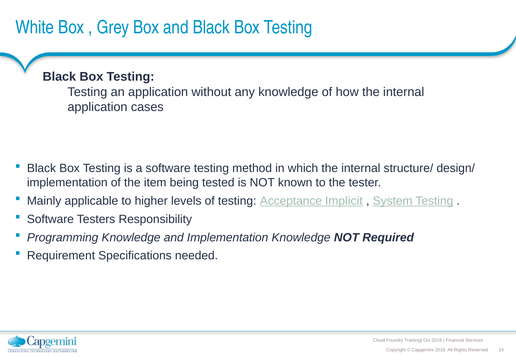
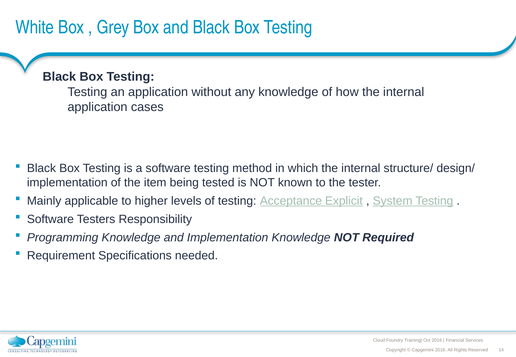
Implicit: Implicit -> Explicit (344, 201)
